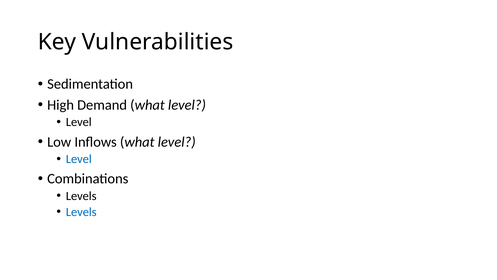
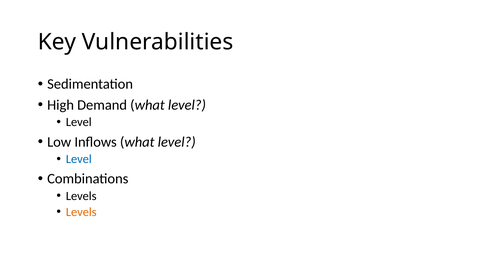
Levels colour: blue -> orange (81, 212)
